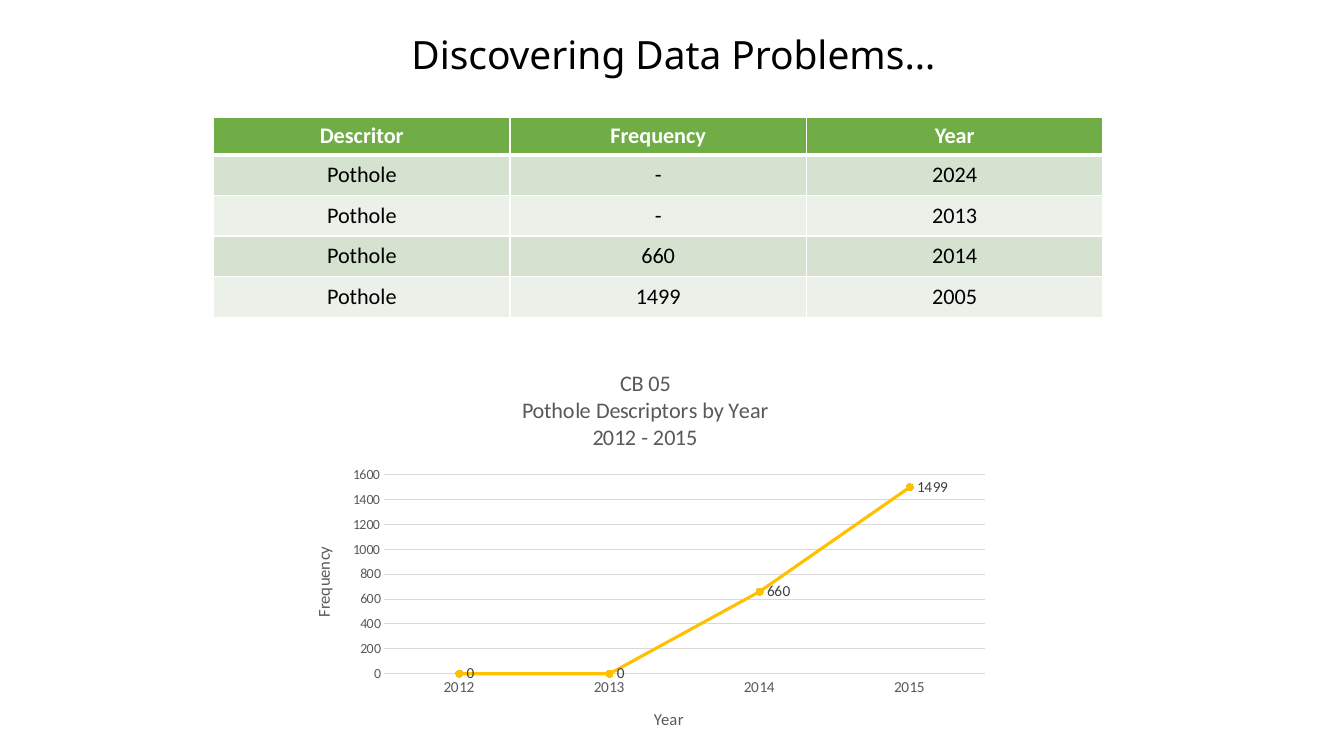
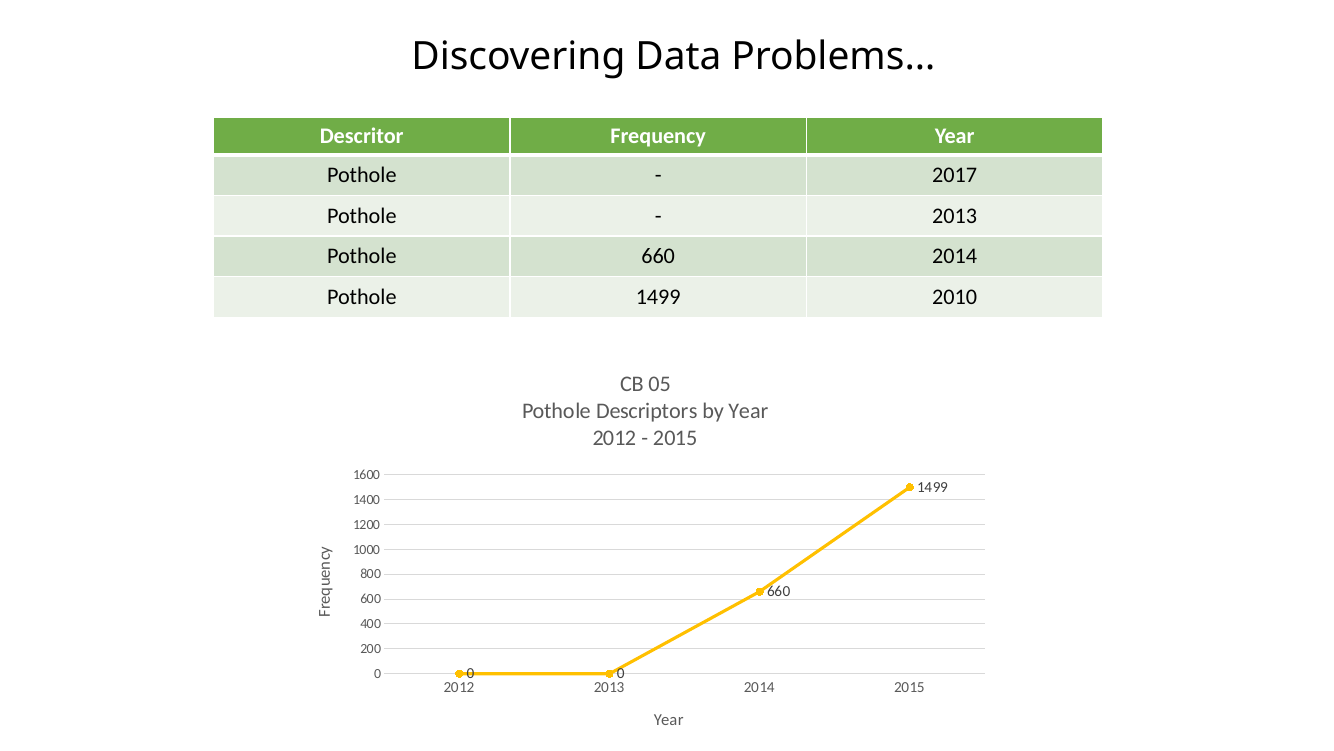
2024: 2024 -> 2017 (955, 175)
2005: 2005 -> 2010 (955, 297)
